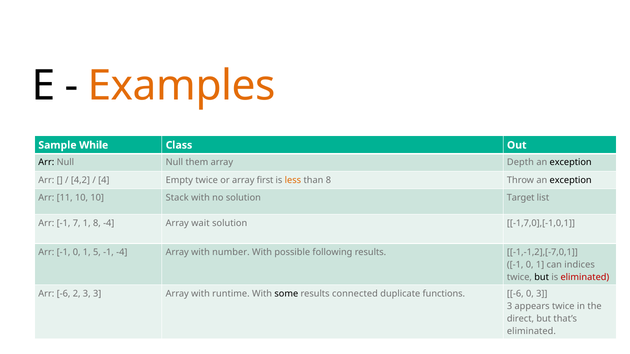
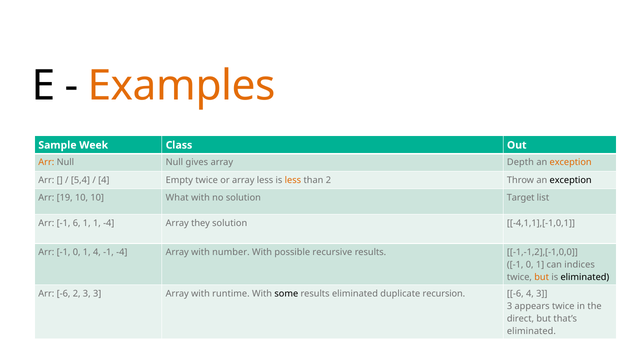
While: While -> Week (94, 145)
Arr colour: black -> orange (46, 163)
them: them -> gives (197, 163)
exception colour: black -> orange (571, 163)
4,2: 4,2 -> 5,4 (80, 180)
array first: first -> less (265, 180)
than 8: 8 -> 2 (328, 180)
11: 11 -> 19 (65, 198)
Stack: Stack -> What (177, 198)
7: 7 -> 6 (77, 223)
1 8: 8 -> 1 (97, 223)
wait: wait -> they (201, 223)
-1,7,0],[-1,0,1: -1,7,0],[-1,0,1 -> -4,1,1],[-1,0,1 (541, 223)
1 5: 5 -> 4 (97, 252)
following: following -> recursive (332, 252)
-1,-1,2],[-7,0,1: -1,-1,2],[-7,0,1 -> -1,-1,2],[-1,0,0 (542, 252)
but colour: black -> orange (542, 278)
eliminated colour: red -> black (585, 278)
results connected: connected -> eliminated (355, 294)
functions: functions -> recursion (444, 294)
-6 0: 0 -> 4 (530, 294)
